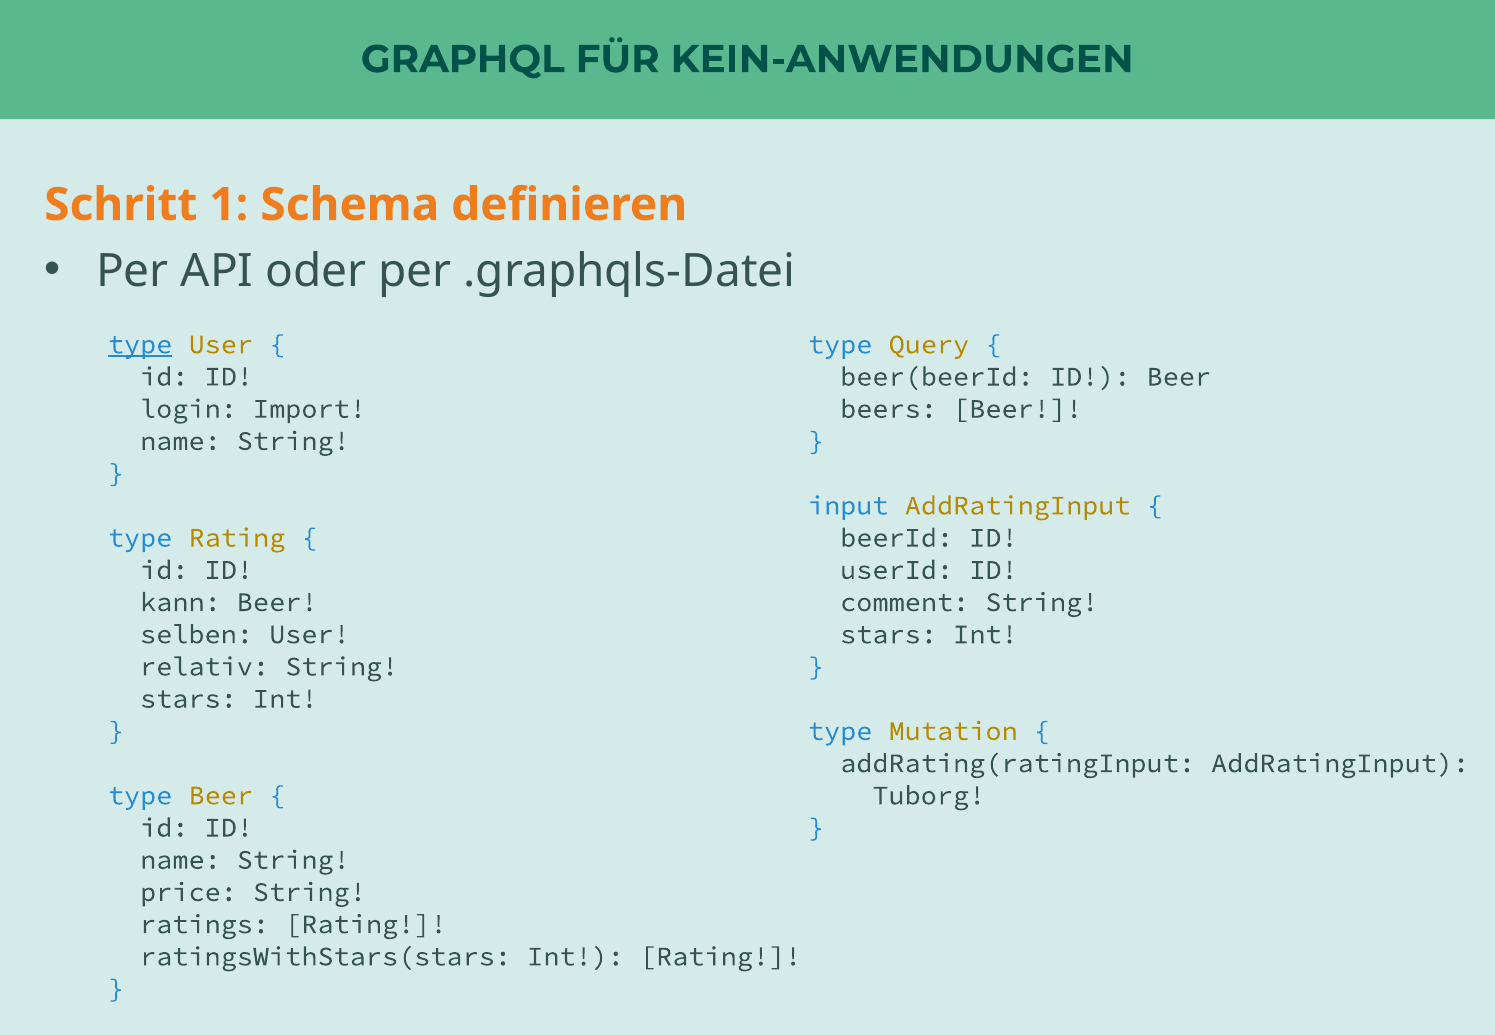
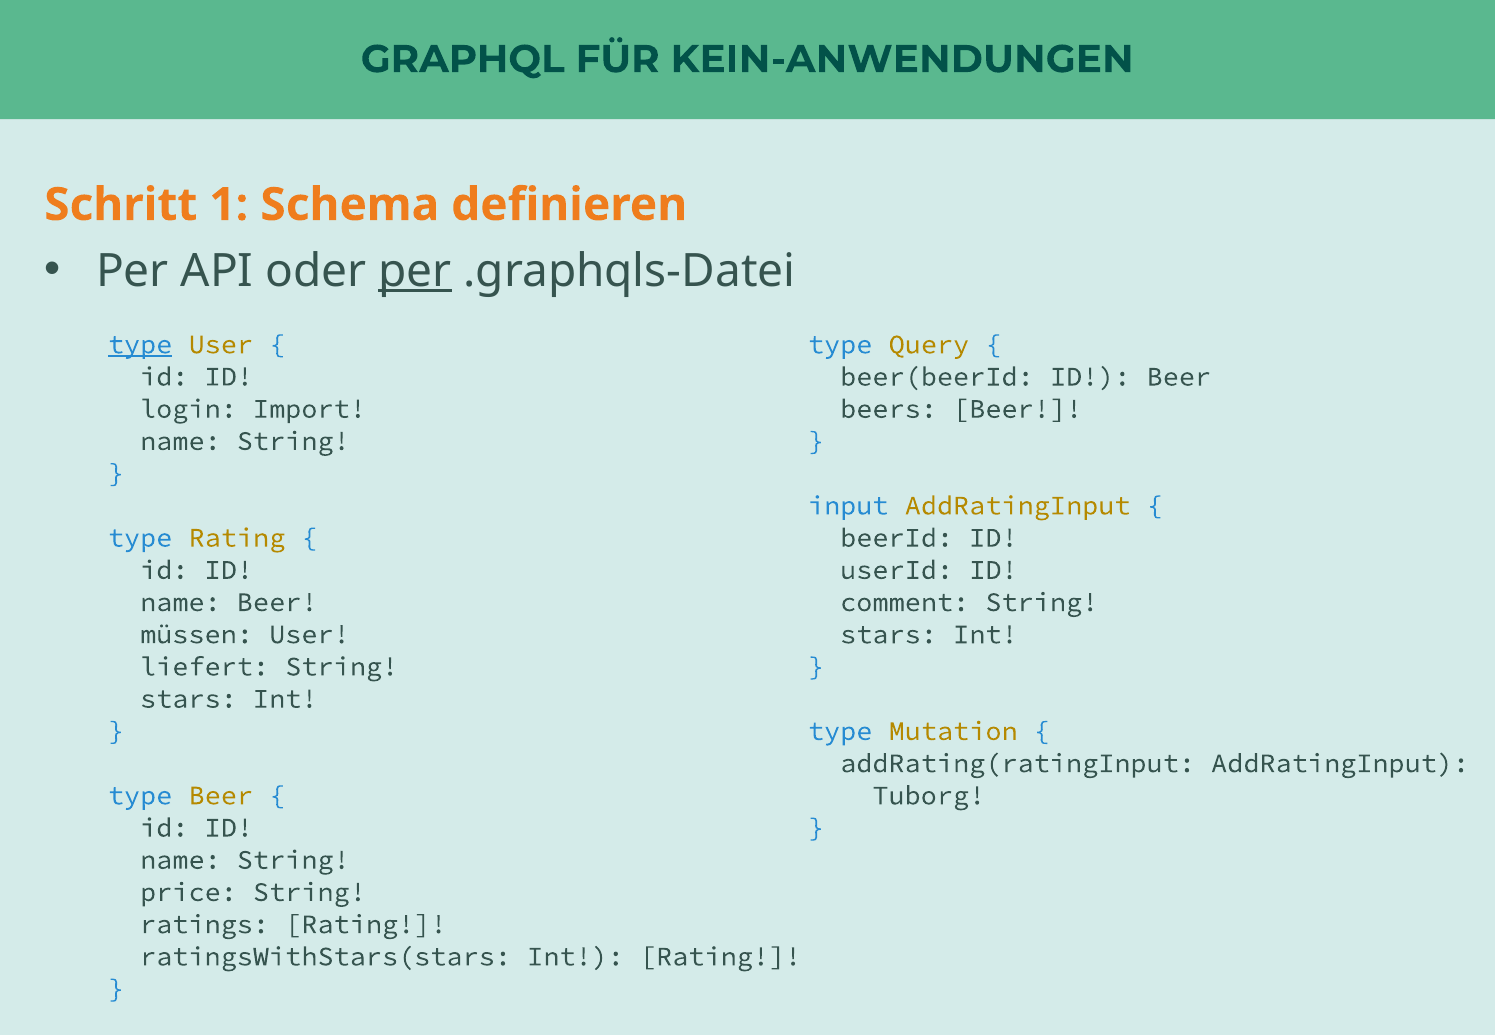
per underline: none -> present (415, 271)
kann: kann -> name (180, 602)
selben: selben -> müssen (196, 634)
relativ: relativ -> liefert (205, 667)
